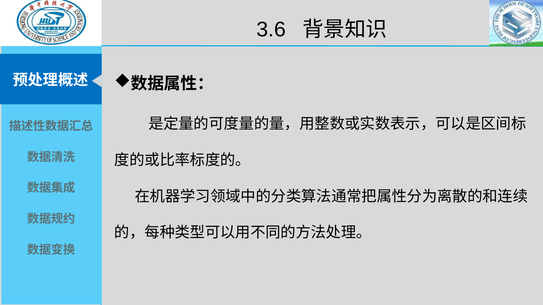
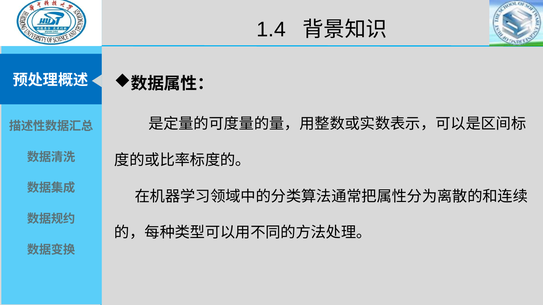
3.6: 3.6 -> 1.4 (271, 29)
